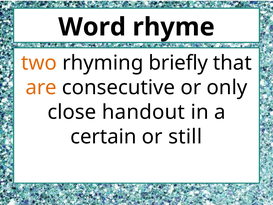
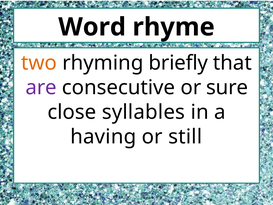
are colour: orange -> purple (41, 87)
only: only -> sure (227, 87)
handout: handout -> syllables (143, 112)
certain: certain -> having (103, 137)
